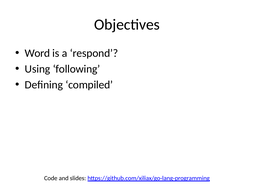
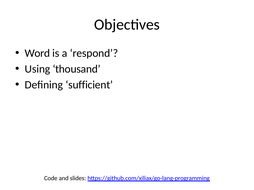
following: following -> thousand (77, 69)
compiled: compiled -> sufficient (89, 85)
